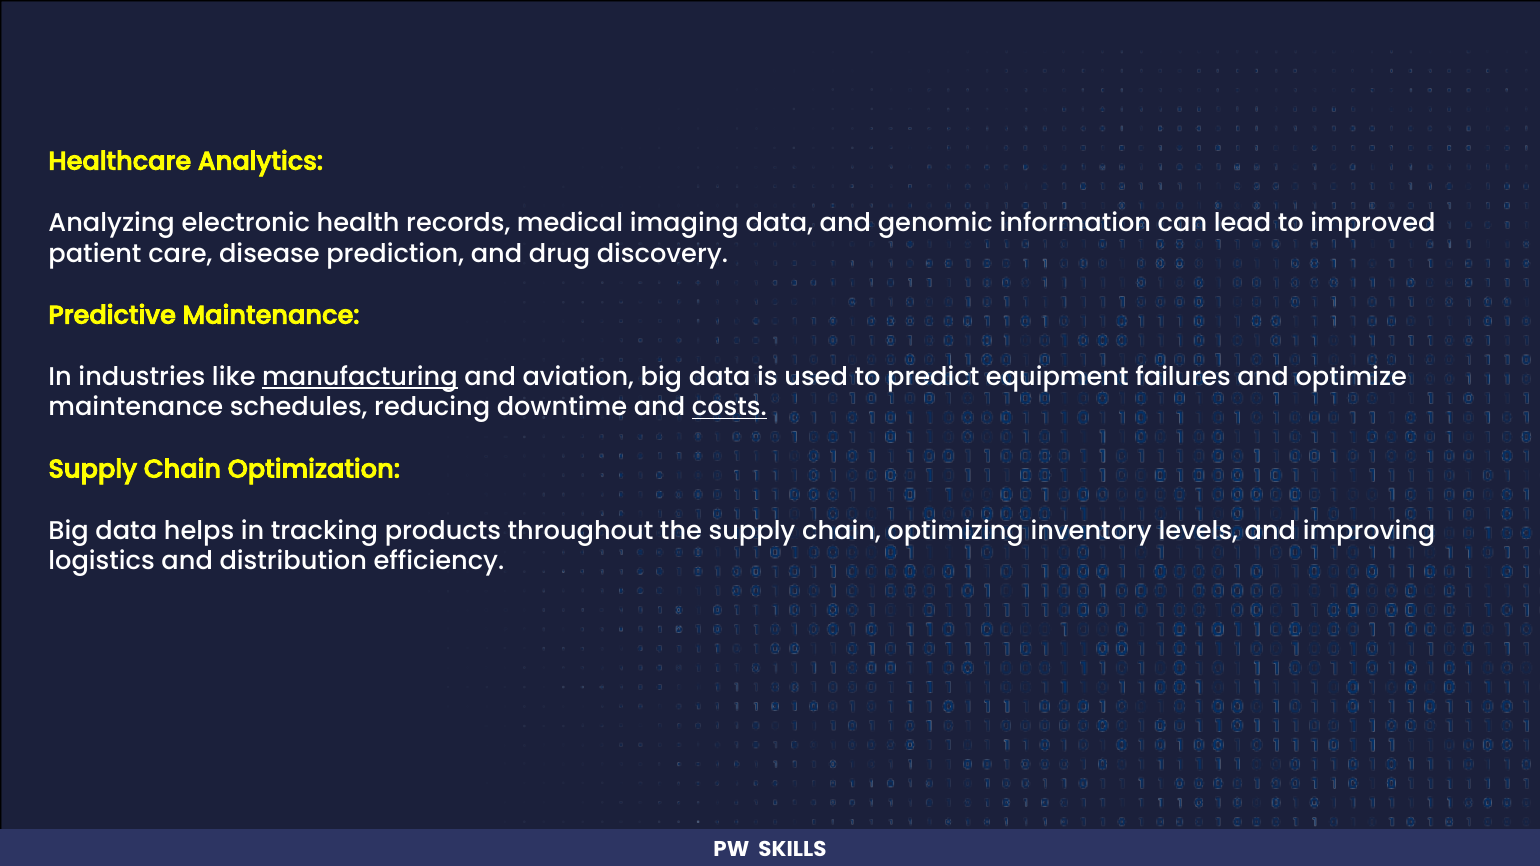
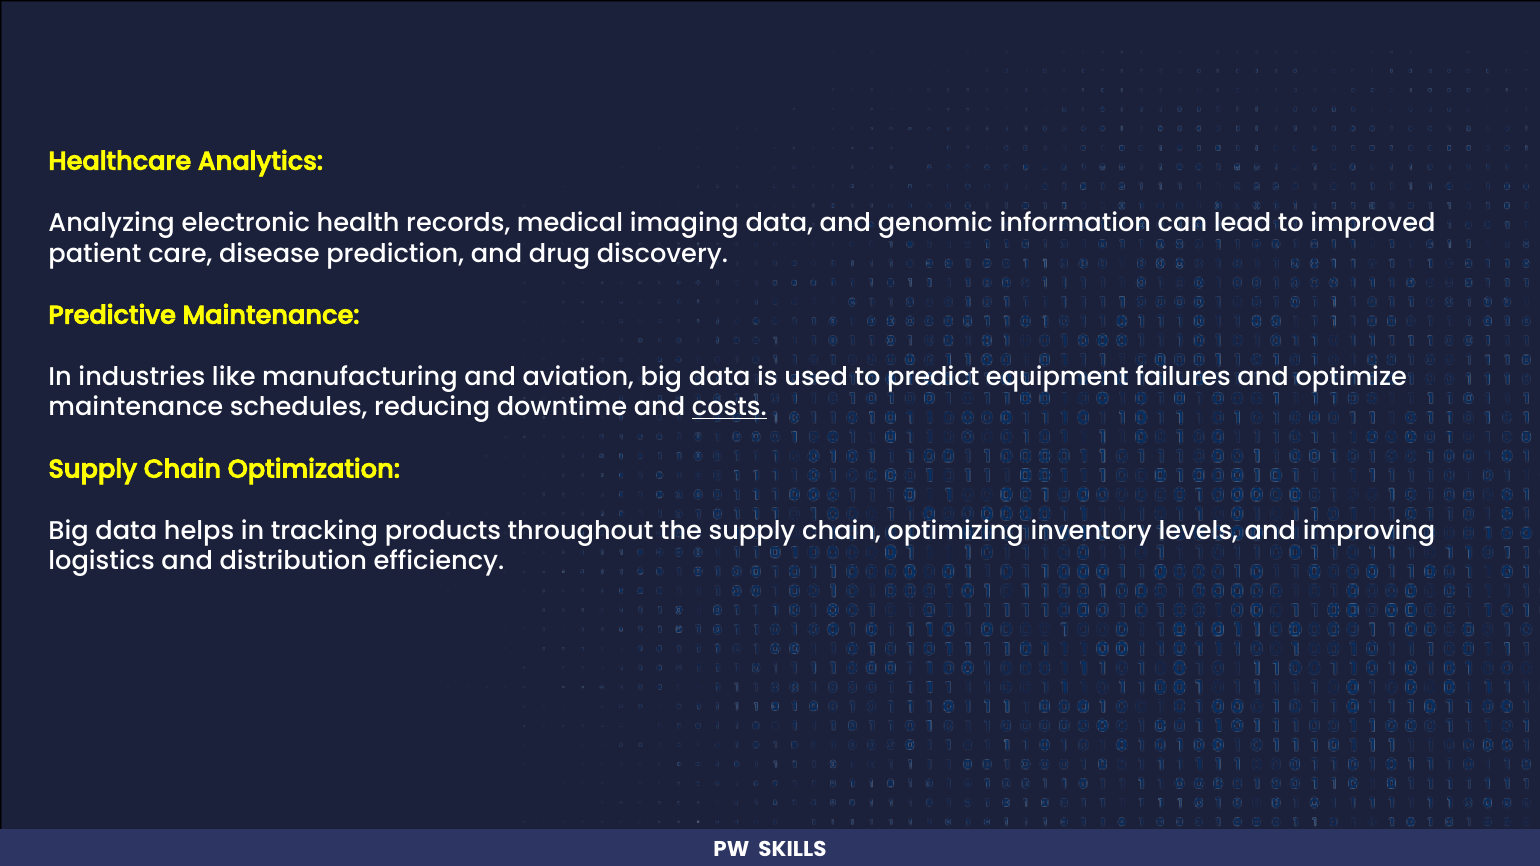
manufacturing underline: present -> none (360, 377)
